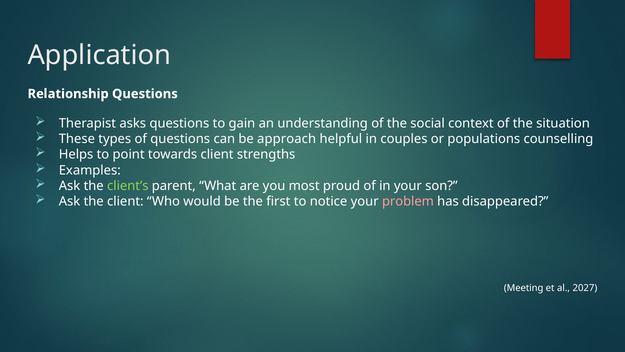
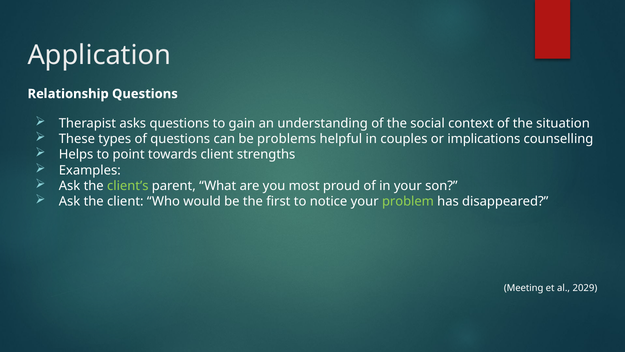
approach: approach -> problems (287, 139)
populations: populations -> implications (484, 139)
problem colour: pink -> light green (408, 201)
2027: 2027 -> 2029 (585, 288)
